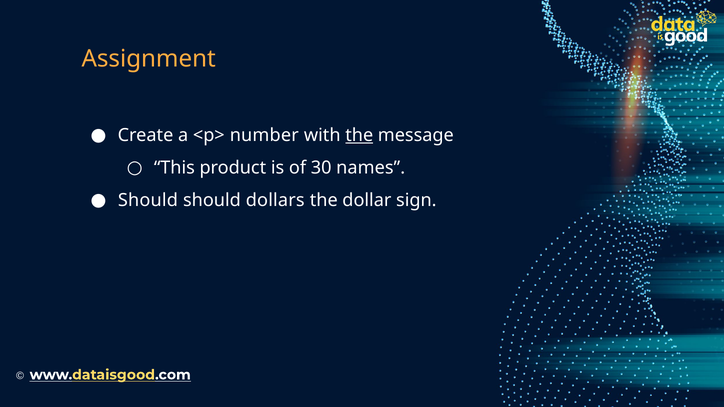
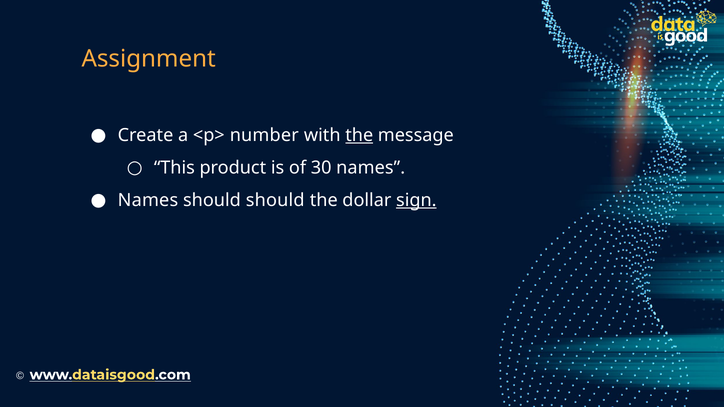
Should: Should -> Names (148, 200)
should dollars: dollars -> should (275, 200)
sign underline: none -> present (416, 200)
